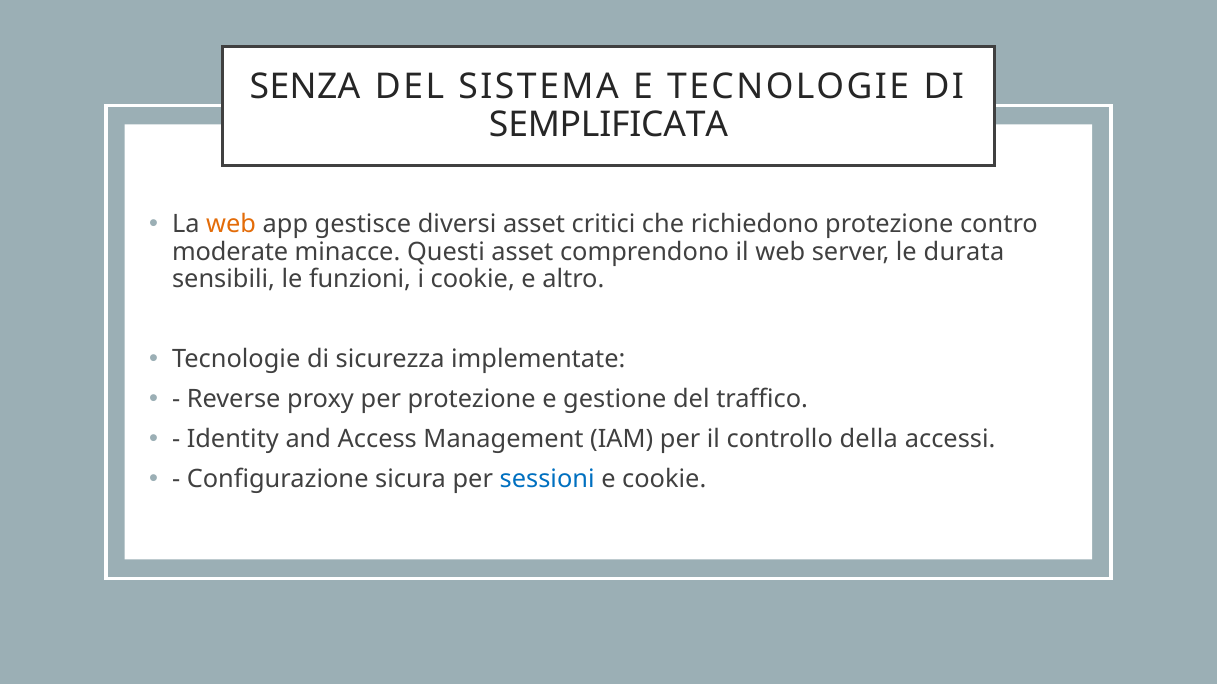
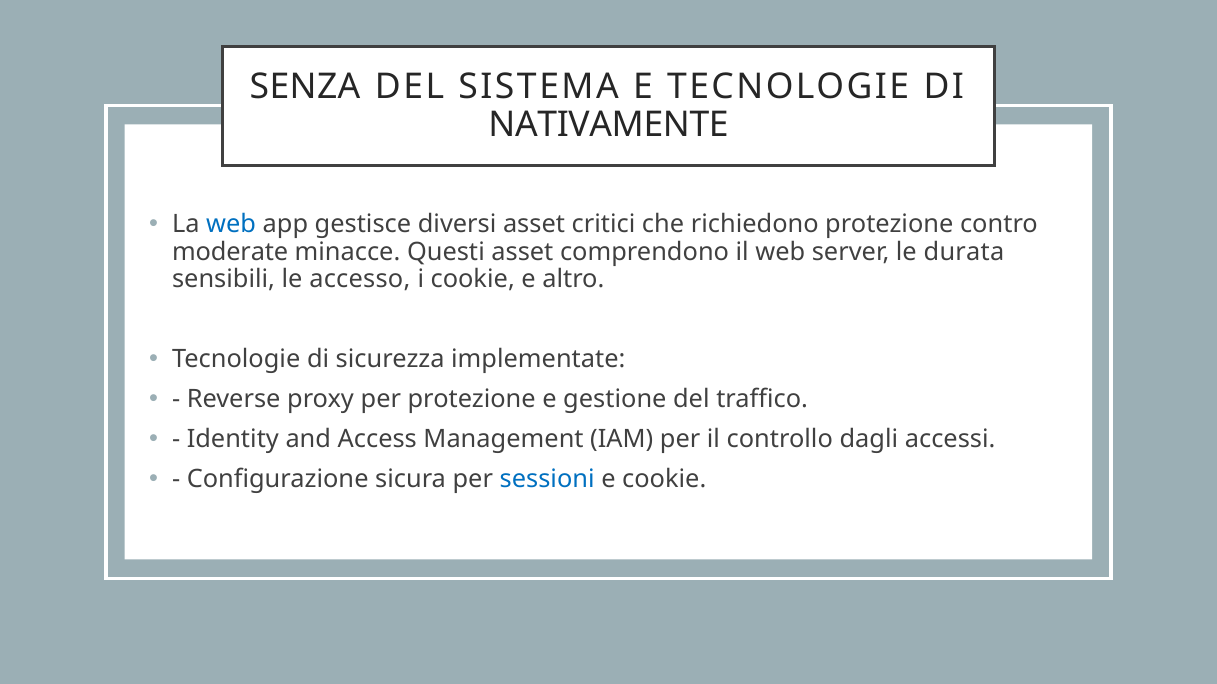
SEMPLIFICATA: SEMPLIFICATA -> NATIVAMENTE (609, 125)
web colour: orange -> blue (231, 225)
funzioni: funzioni -> accesso (360, 279)
della: della -> dagli (869, 440)
